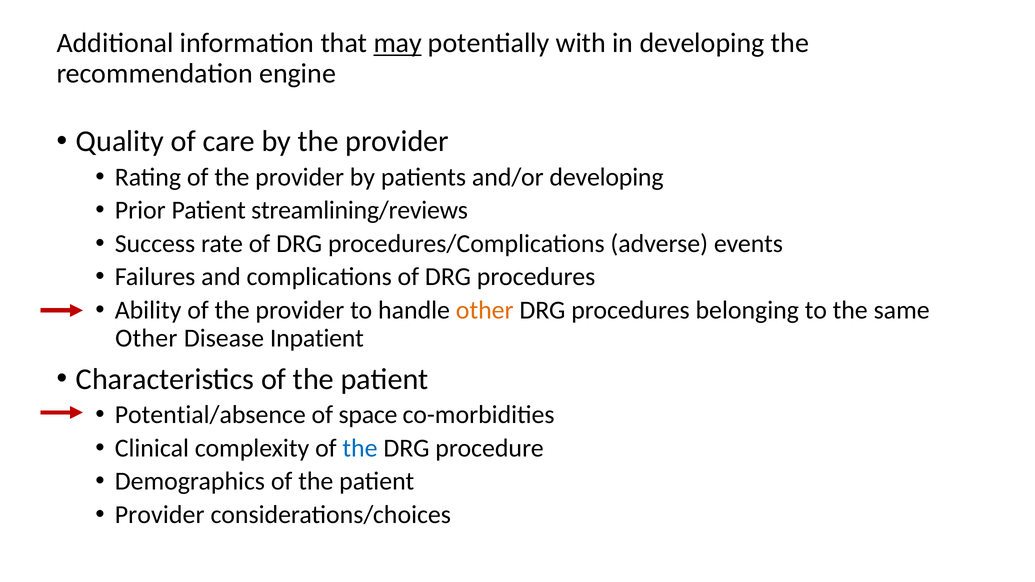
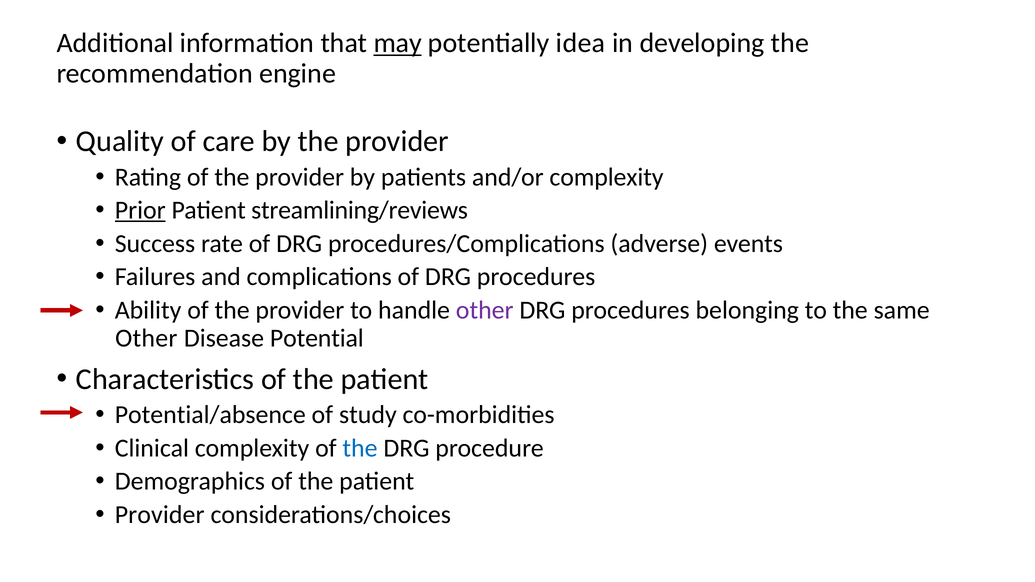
with: with -> idea (581, 43)
and/or developing: developing -> complexity (606, 177)
Prior underline: none -> present (140, 210)
other colour: orange -> purple (485, 310)
Inpatient: Inpatient -> Potential (317, 338)
space: space -> study (368, 415)
